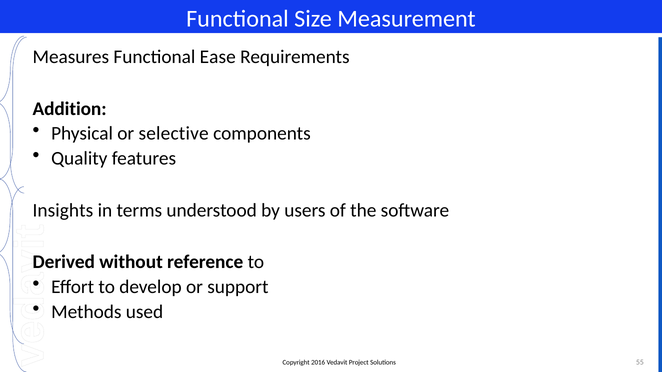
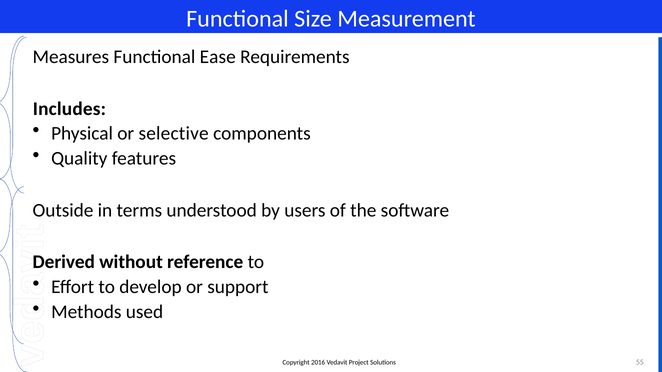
Addition: Addition -> Includes (69, 109)
Insights: Insights -> Outside (63, 210)
